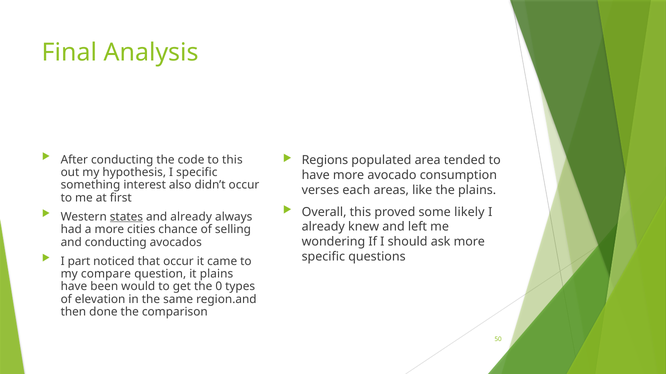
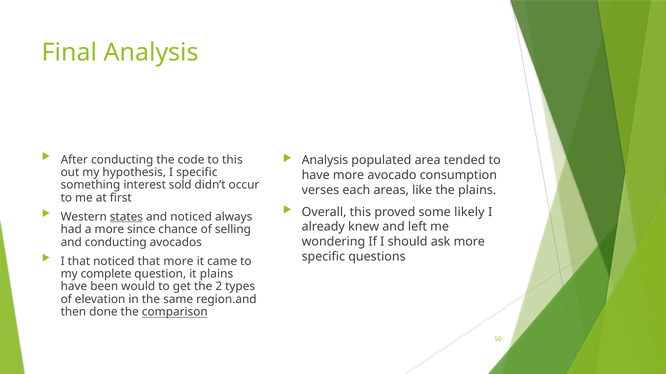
Regions: Regions -> Analysis (325, 160)
also: also -> sold (180, 185)
and already: already -> noticed (191, 217)
cities: cities -> since (141, 230)
I part: part -> that (79, 262)
that occur: occur -> more (178, 262)
compare: compare -> complete (106, 274)
0: 0 -> 2 (219, 287)
comparison underline: none -> present (175, 313)
